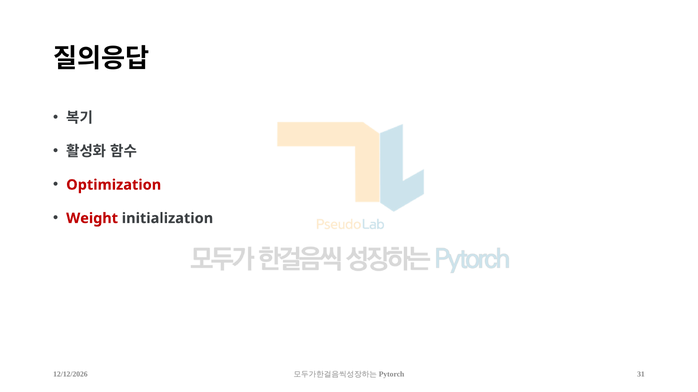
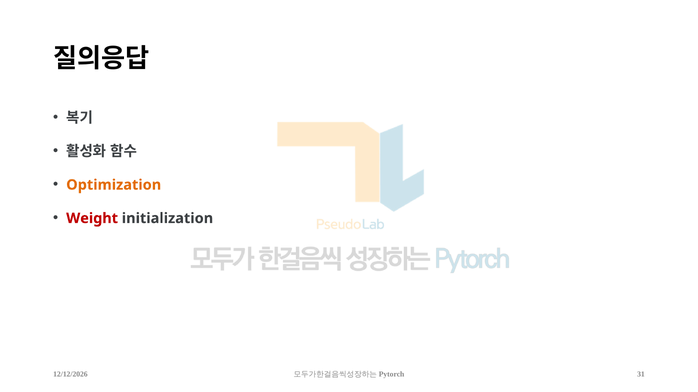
Optimization colour: red -> orange (114, 185)
